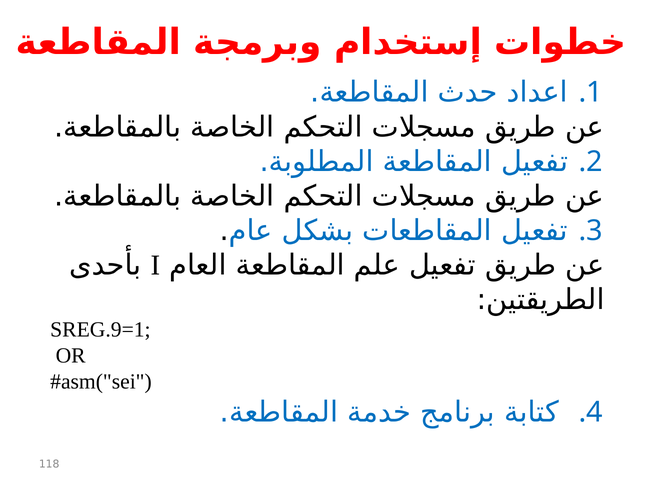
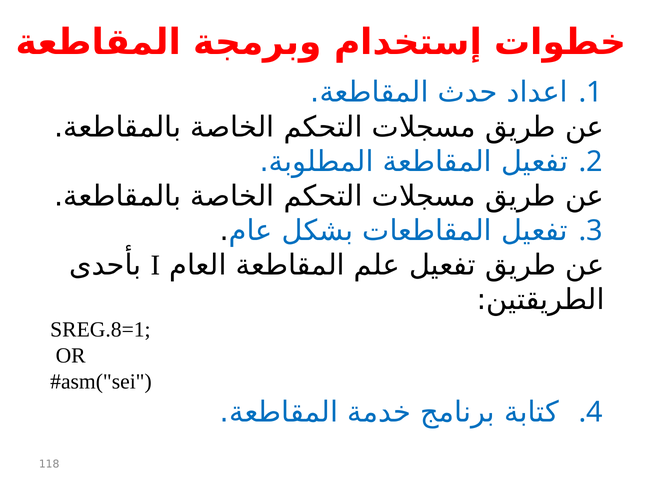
SREG.9=1: SREG.9=1 -> SREG.8=1 (100, 330)
